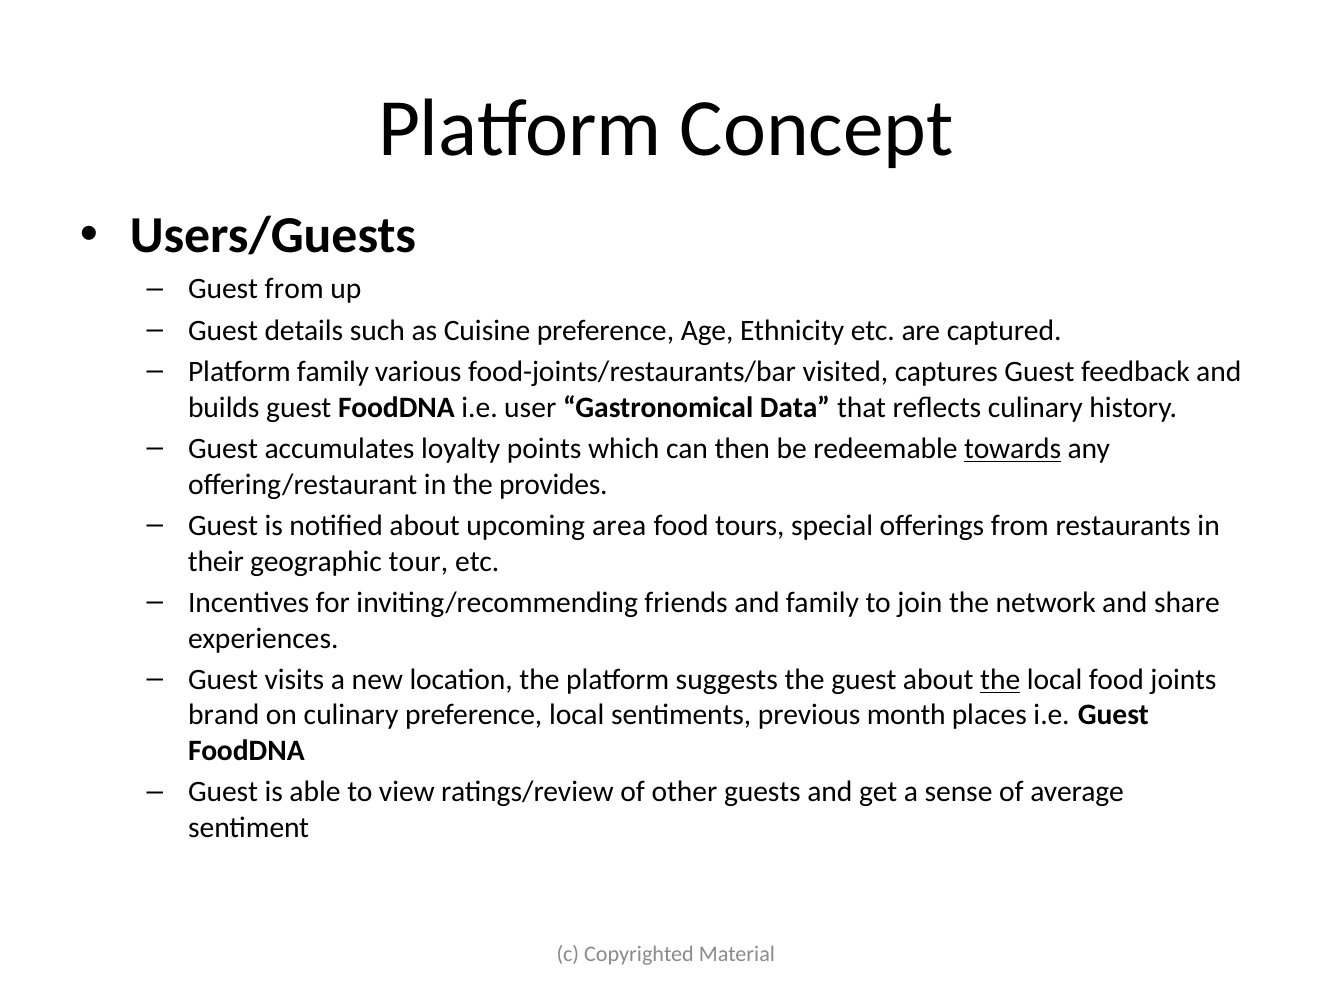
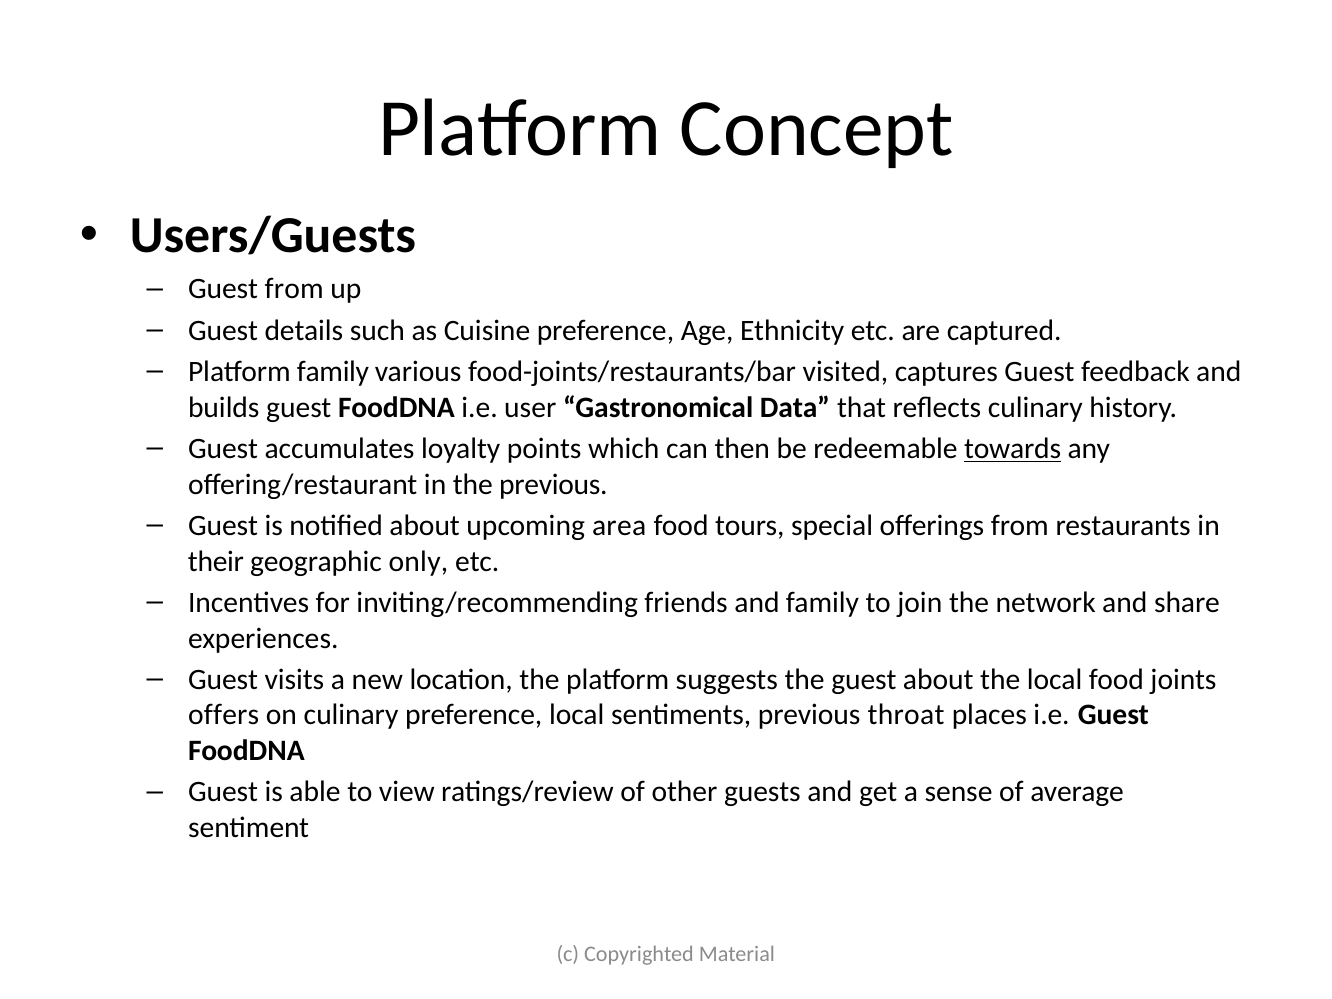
the provides: provides -> previous (553, 484)
tour: tour -> only (418, 561)
the underline: present -> none (1000, 680)
brand: brand -> offers (224, 715)
month: month -> throat (906, 715)
